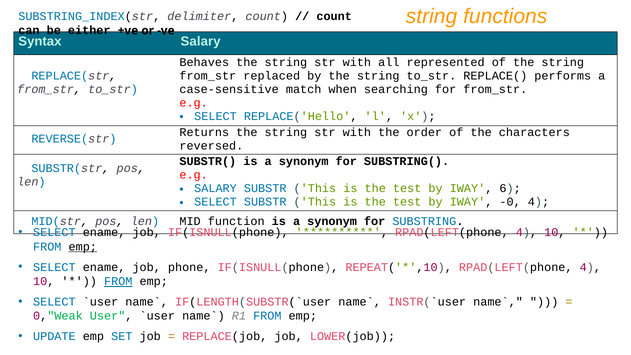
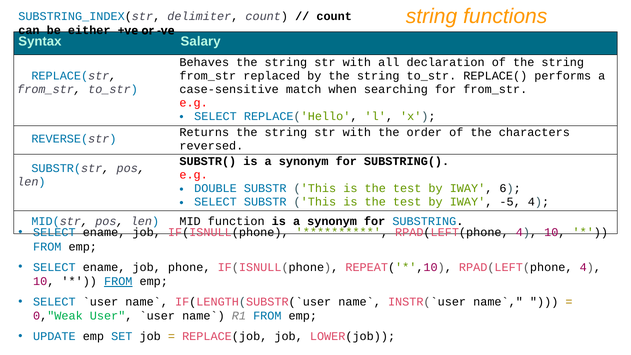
represented: represented -> declaration (446, 62)
SALARY: SALARY -> DOUBLE (216, 188)
-0: -0 -> -5 (510, 202)
emp underline: present -> none (83, 247)
